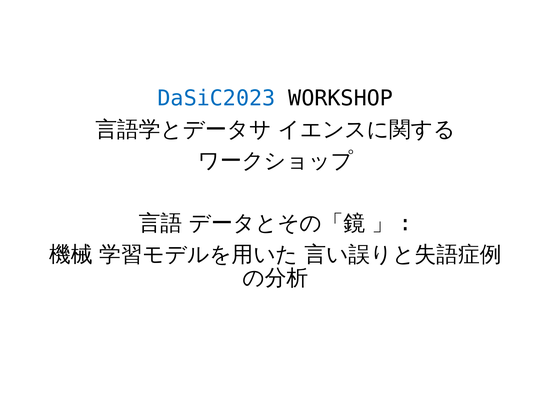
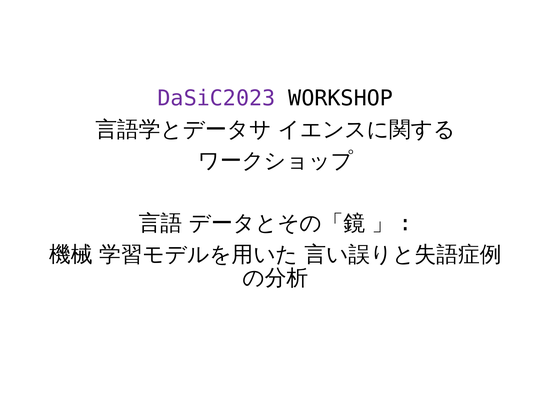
DaSiC2023 colour: blue -> purple (216, 98)
